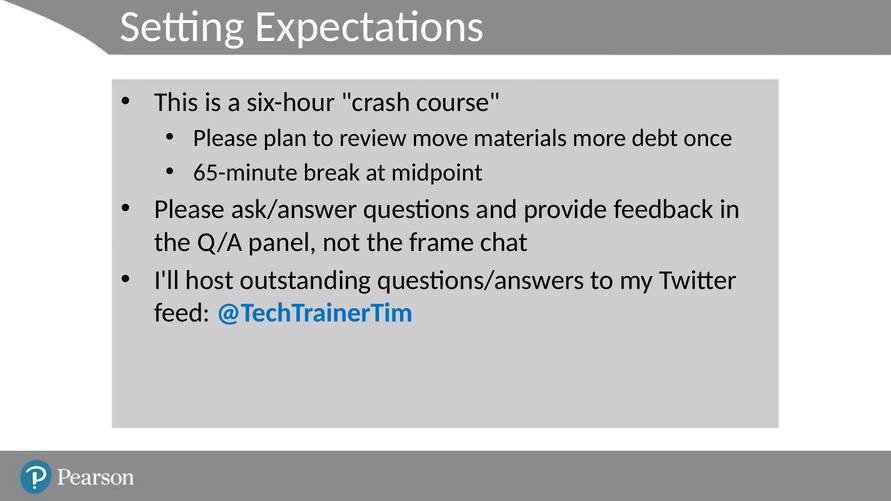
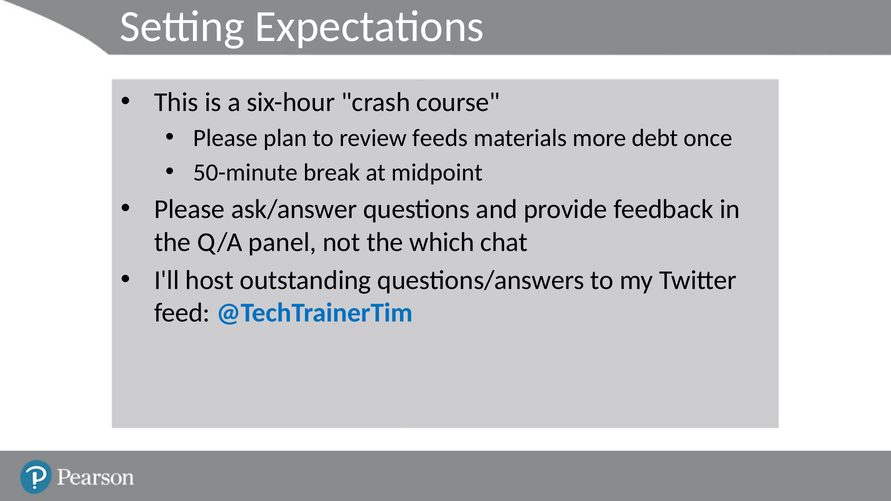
move: move -> feeds (440, 138)
65-minute: 65-minute -> 50-minute (245, 173)
frame: frame -> which (442, 242)
